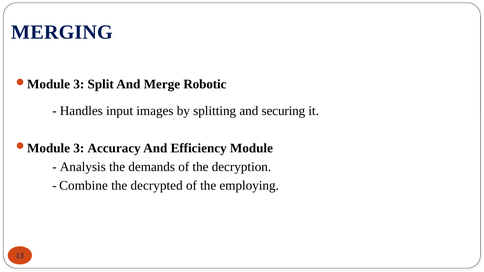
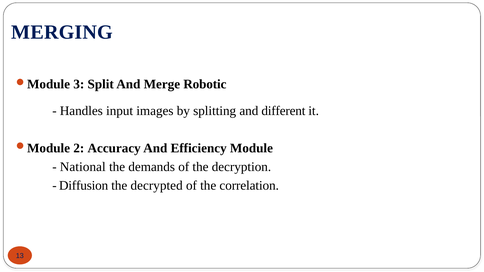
securing: securing -> different (283, 111)
3: 3 -> 2 (79, 148)
Analysis: Analysis -> National (83, 167)
Combine: Combine -> Diffusion (84, 186)
employing: employing -> correlation (249, 186)
